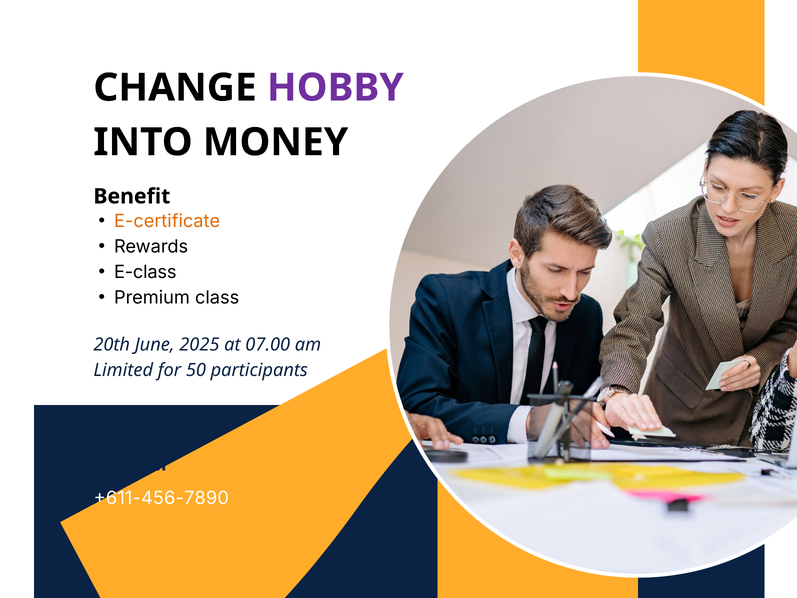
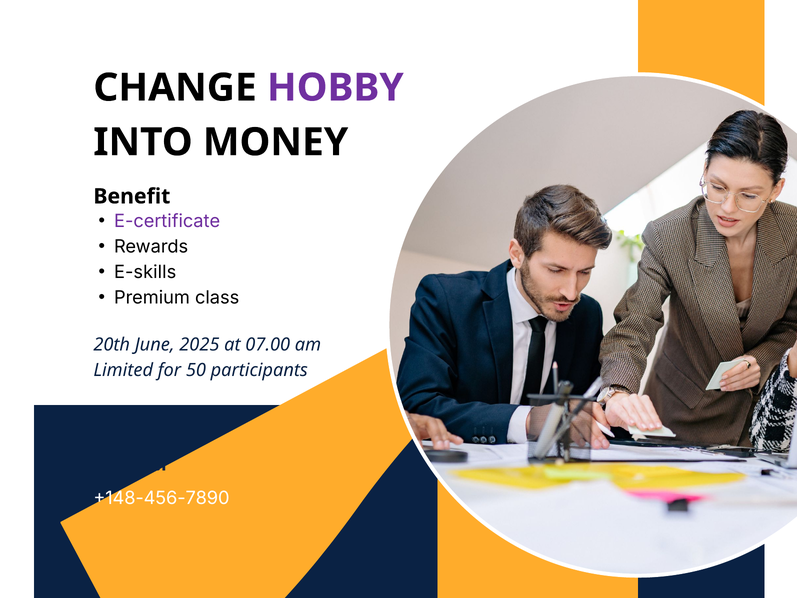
E-certificate colour: orange -> purple (167, 221)
E-class: E-class -> E-skills (145, 272)
+611-456-7890: +611-456-7890 -> +148-456-7890 (161, 498)
